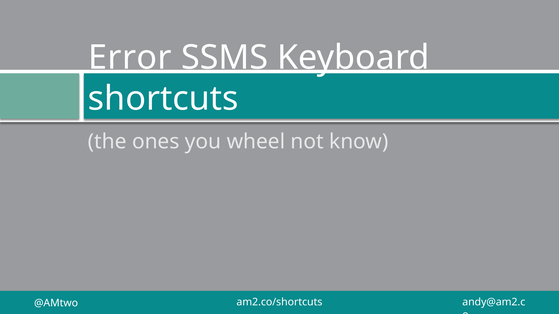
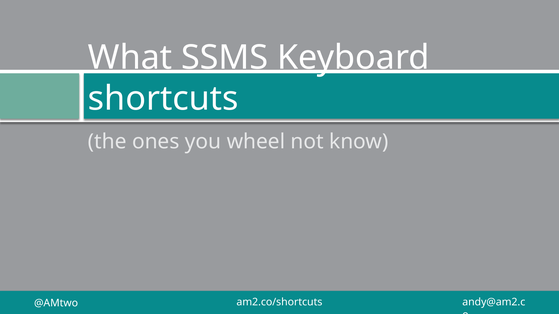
Error: Error -> What (130, 58)
